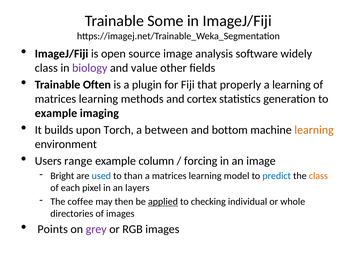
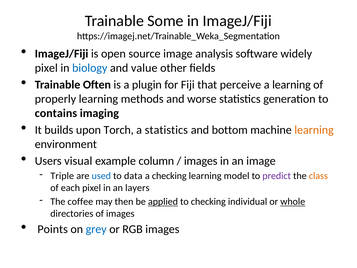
class: class -> pixel (46, 68)
biology colour: purple -> blue (90, 68)
properly: properly -> perceive (240, 85)
matrices: matrices -> properly (55, 99)
cortex: cortex -> worse (202, 99)
example: example -> contains (56, 113)
a between: between -> statistics (166, 130)
range: range -> visual (78, 161)
forcing: forcing -> images (201, 161)
Bright: Bright -> Triple (62, 176)
than: than -> data (133, 176)
a matrices: matrices -> checking (169, 176)
predict colour: blue -> purple (277, 176)
whole underline: none -> present (293, 201)
grey colour: purple -> blue (96, 229)
